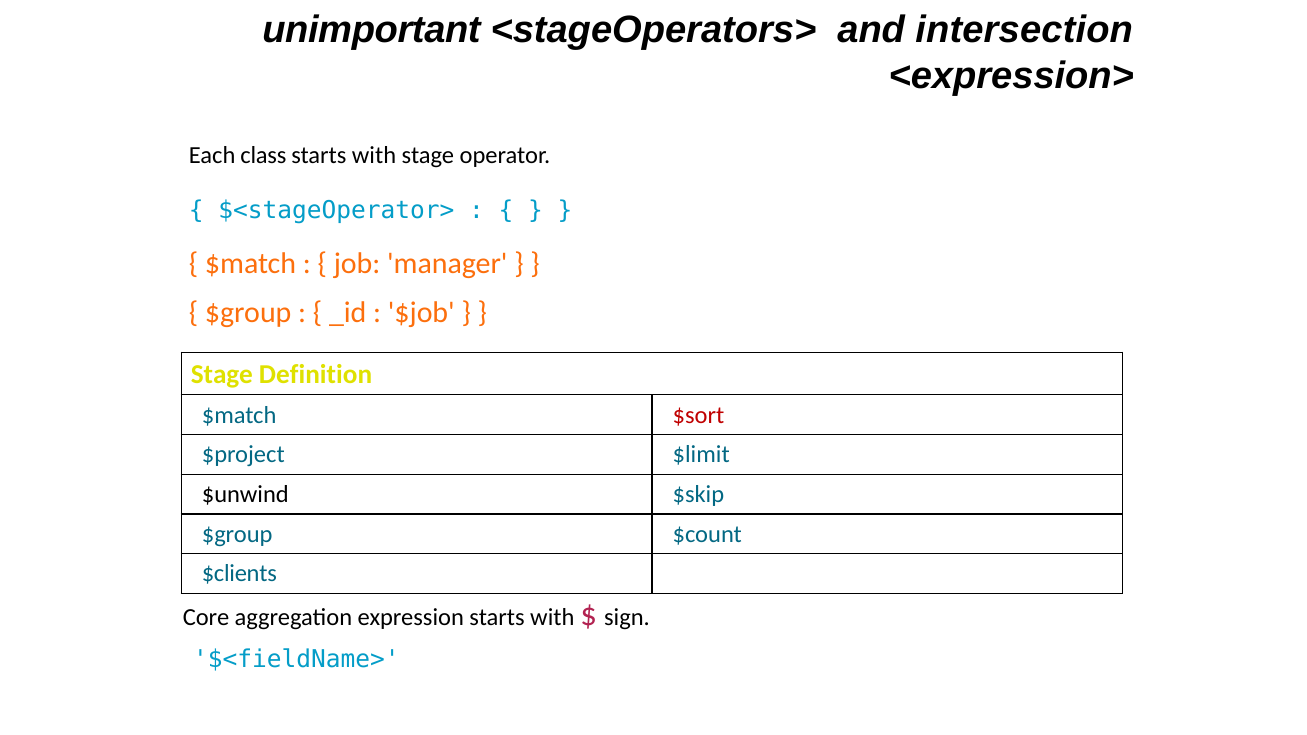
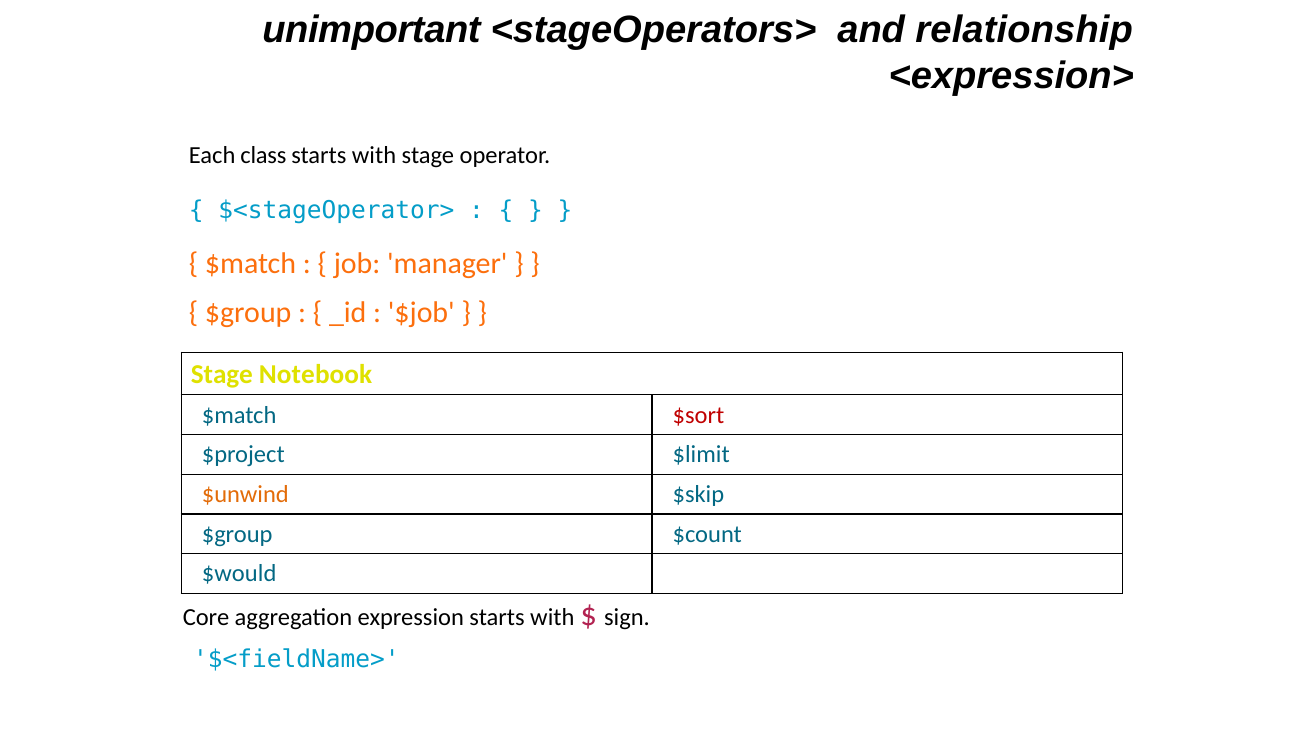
intersection: intersection -> relationship (1024, 30)
Definition: Definition -> Notebook (316, 374)
$unwind colour: black -> orange (245, 495)
$clients: $clients -> $would (239, 574)
